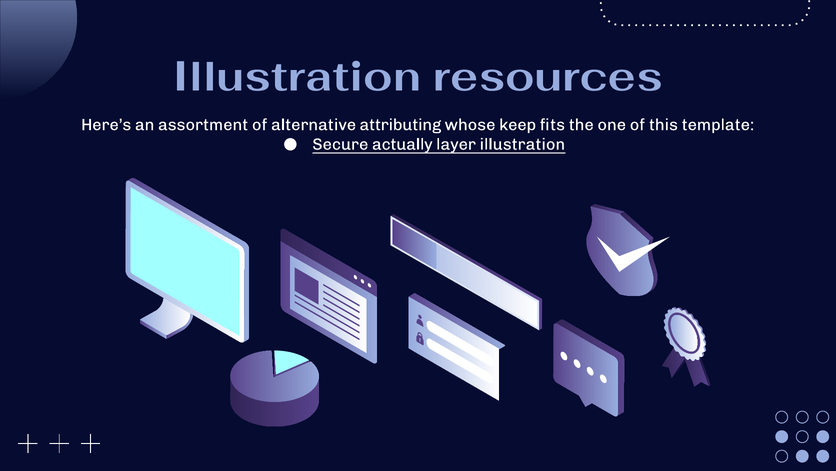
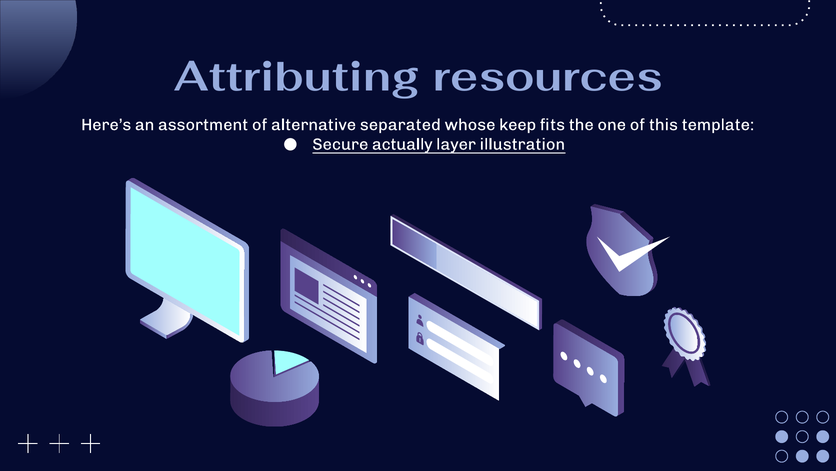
Illustration: Illustration -> Attributing (297, 77)
attributing: attributing -> separated (400, 125)
